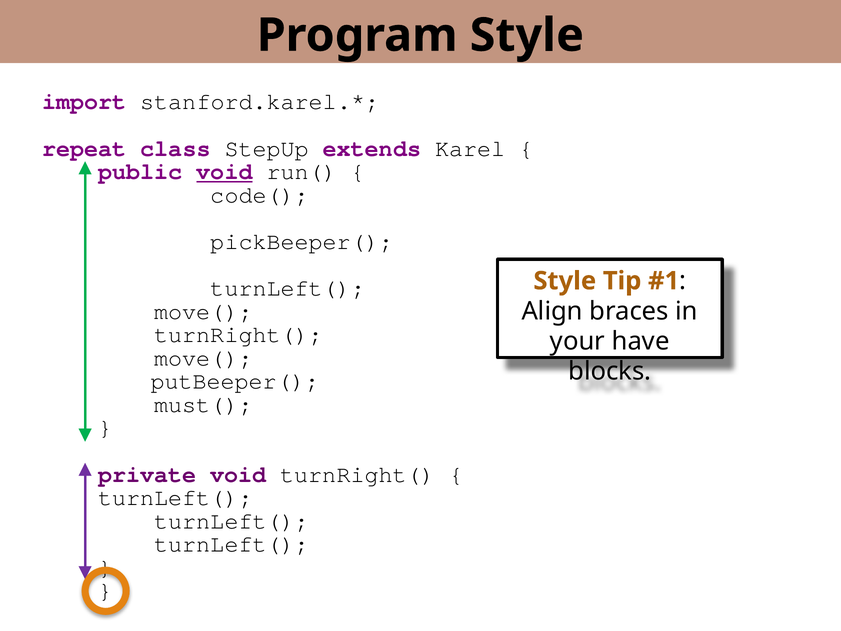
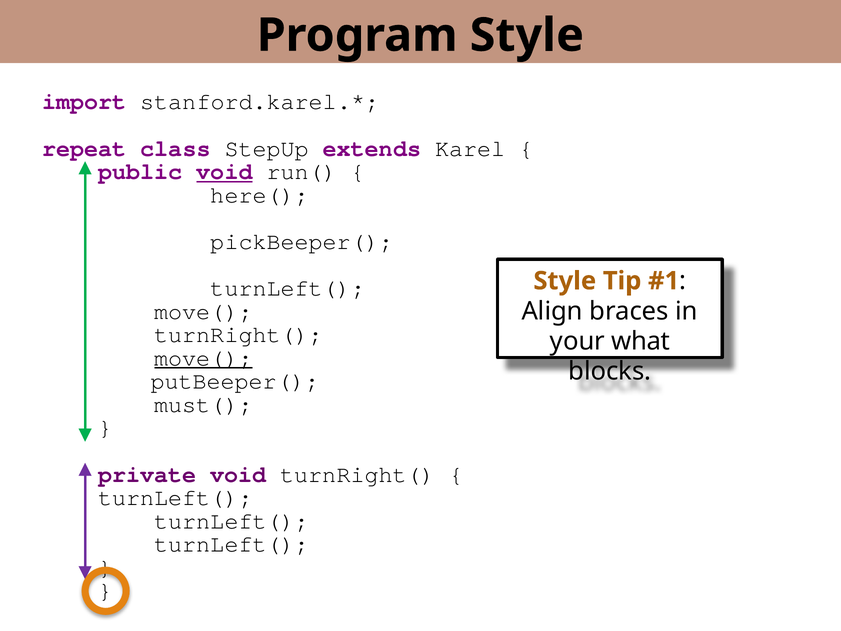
code(: code( -> here( (260, 195)
have: have -> what (641, 341)
move( underline: none -> present (203, 358)
